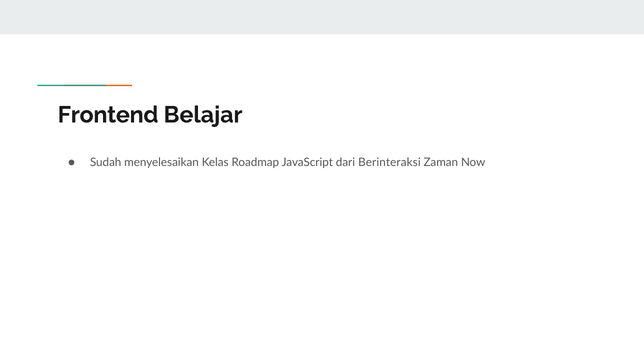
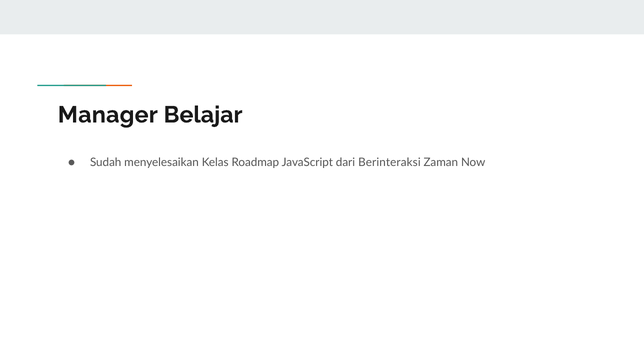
Frontend: Frontend -> Manager (108, 115)
